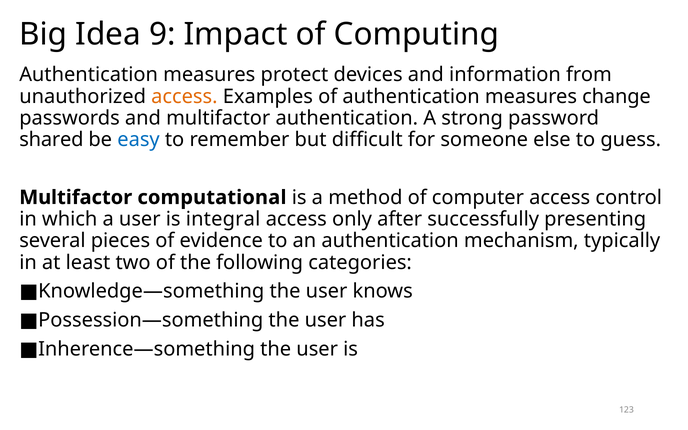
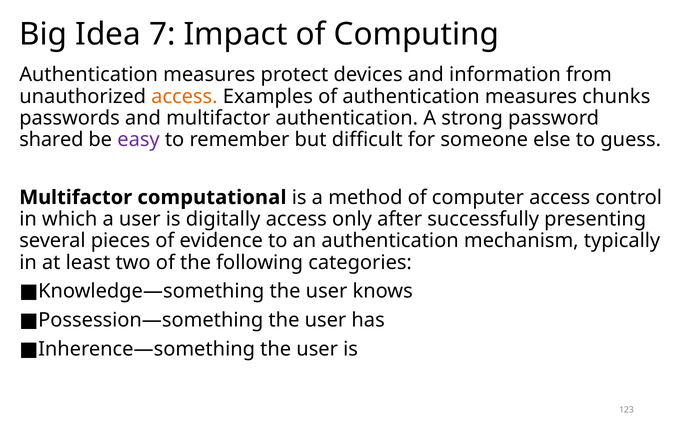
9: 9 -> 7 (162, 34)
change: change -> chunks (616, 96)
easy colour: blue -> purple (139, 140)
integral: integral -> digitally (223, 219)
